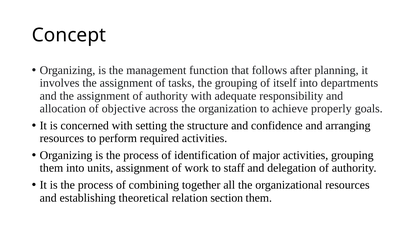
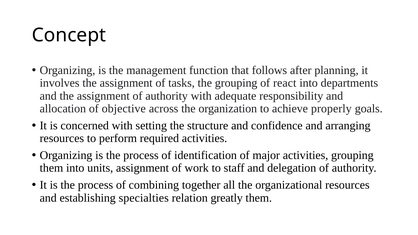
itself: itself -> react (285, 83)
theoretical: theoretical -> specialties (144, 198)
section: section -> greatly (227, 198)
